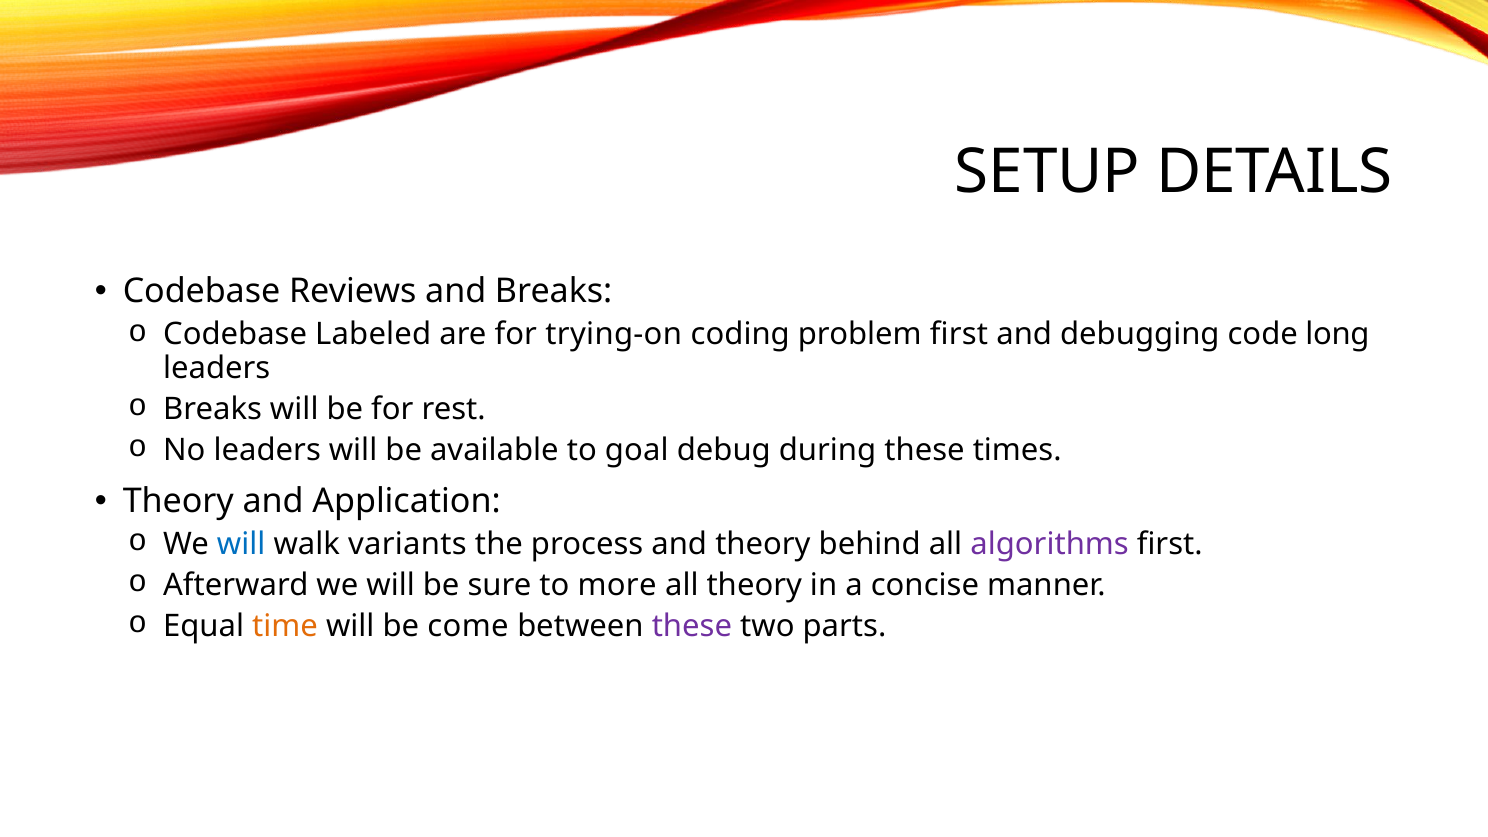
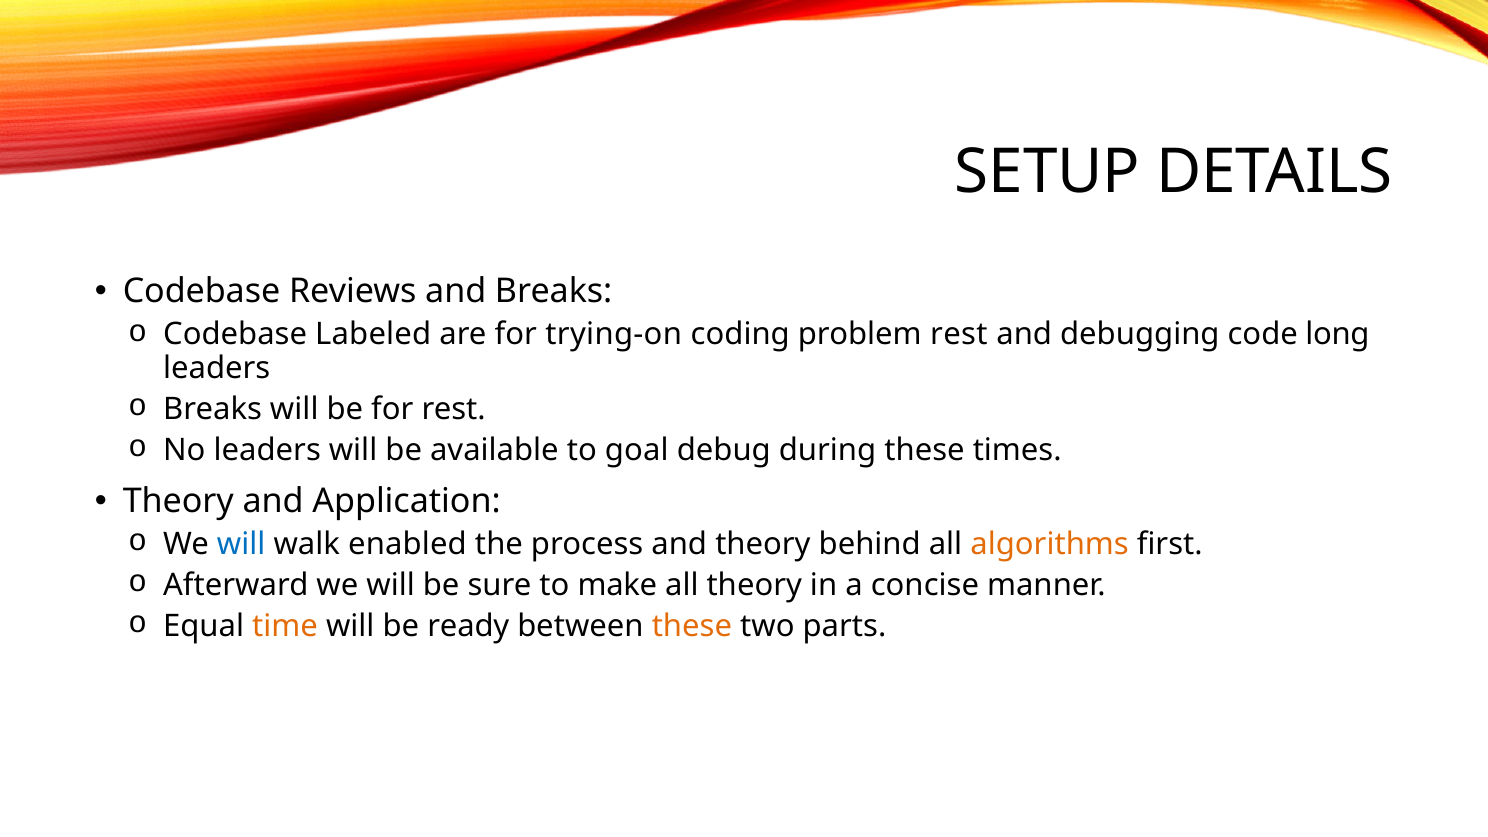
problem first: first -> rest (959, 335)
variants: variants -> enabled (407, 544)
algorithms colour: purple -> orange (1050, 544)
more: more -> make (617, 585)
come: come -> ready (468, 626)
these colour: purple -> orange (692, 626)
